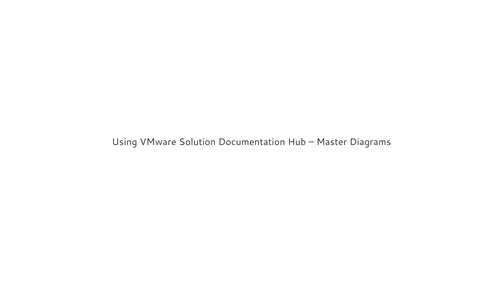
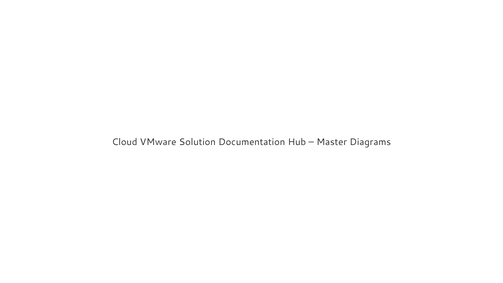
Using: Using -> Cloud (125, 142)
